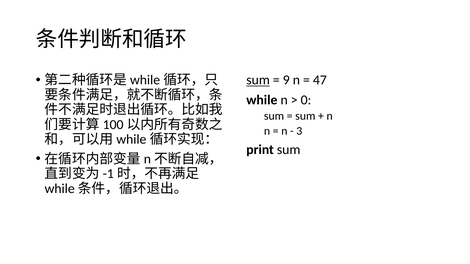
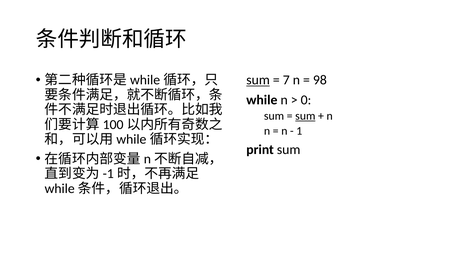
9: 9 -> 7 (286, 80)
47: 47 -> 98 (320, 80)
sum underline: none -> present (305, 116)
3: 3 -> 1 (299, 131)
